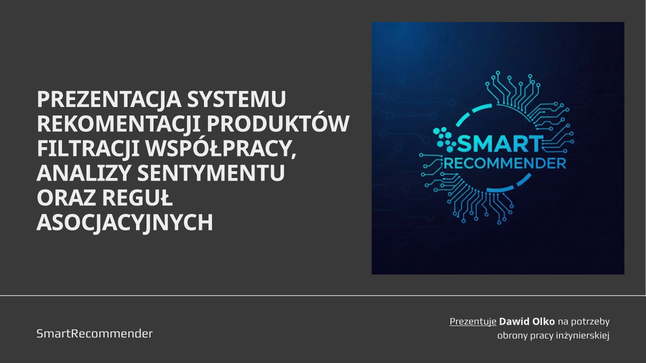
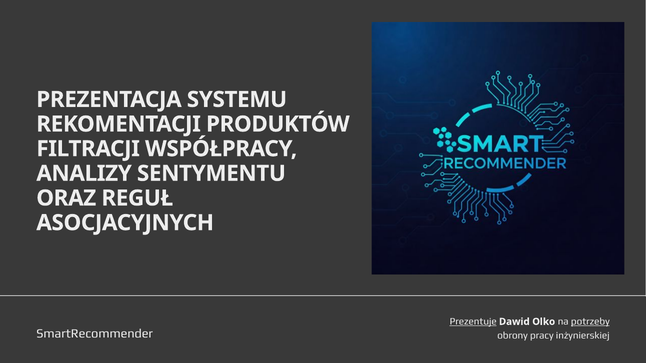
potrzeby underline: none -> present (590, 322)
